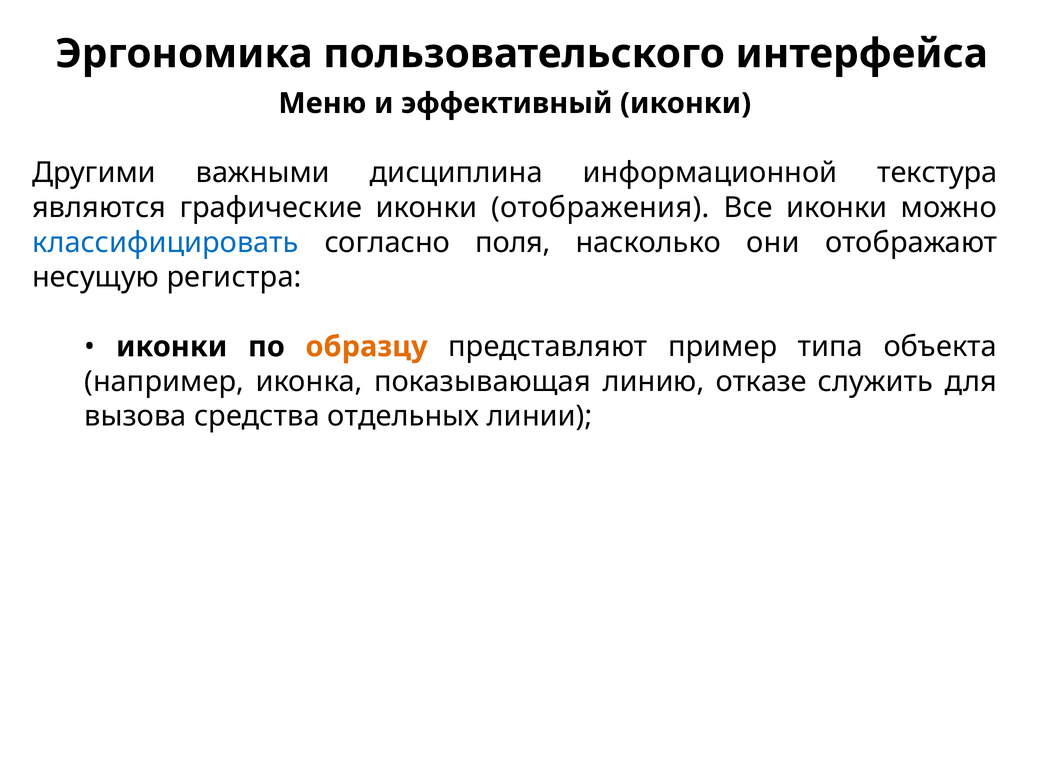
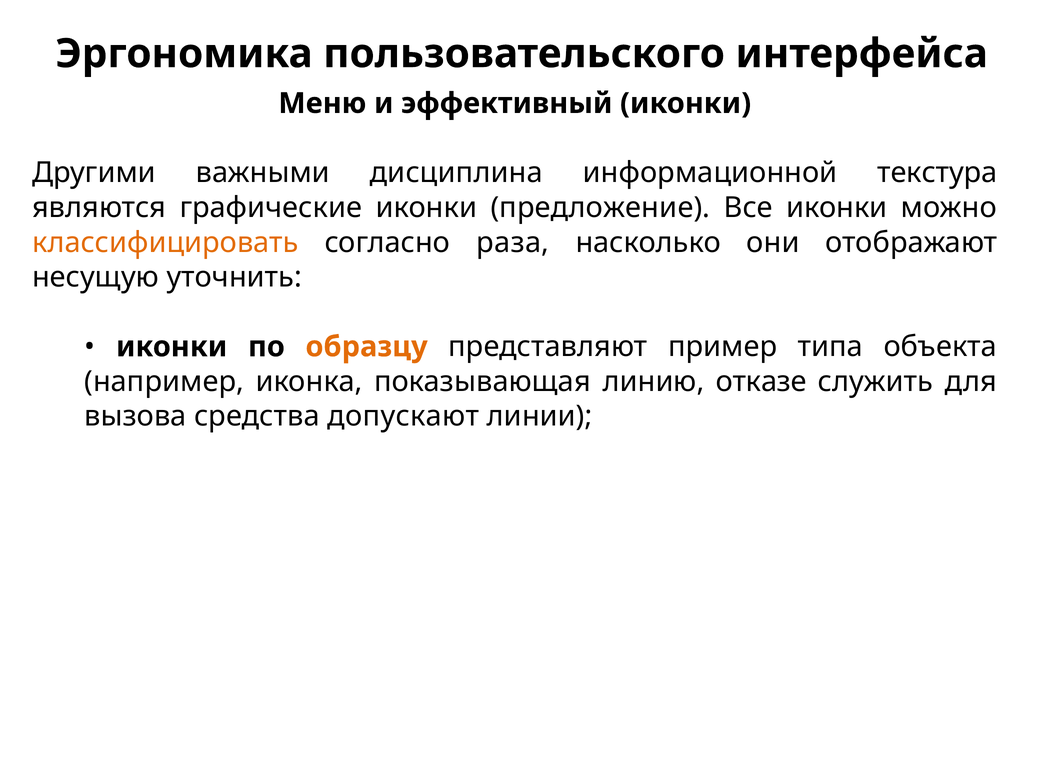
отображения: отображения -> предложение (600, 208)
классифицировать colour: blue -> orange (165, 243)
поля: поля -> раза (513, 243)
регистра: регистра -> уточнить (234, 277)
отдельных: отдельных -> допускают (403, 416)
